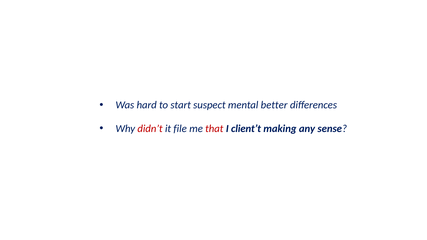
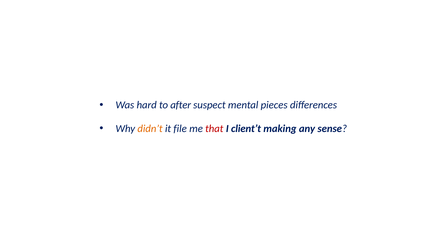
start: start -> after (181, 105)
better: better -> pieces (274, 105)
didn’t colour: red -> orange (150, 129)
